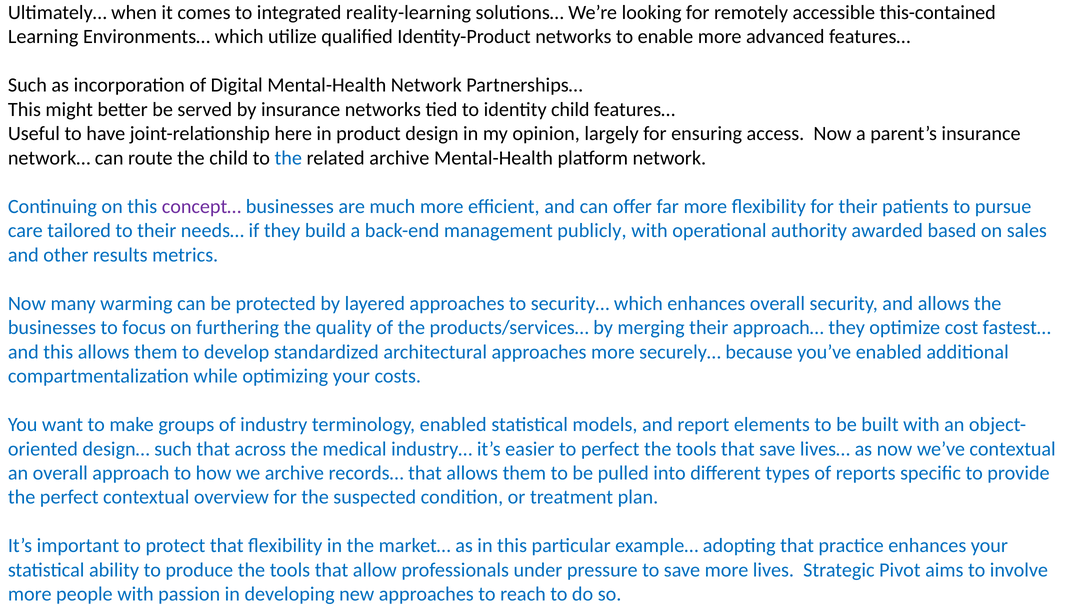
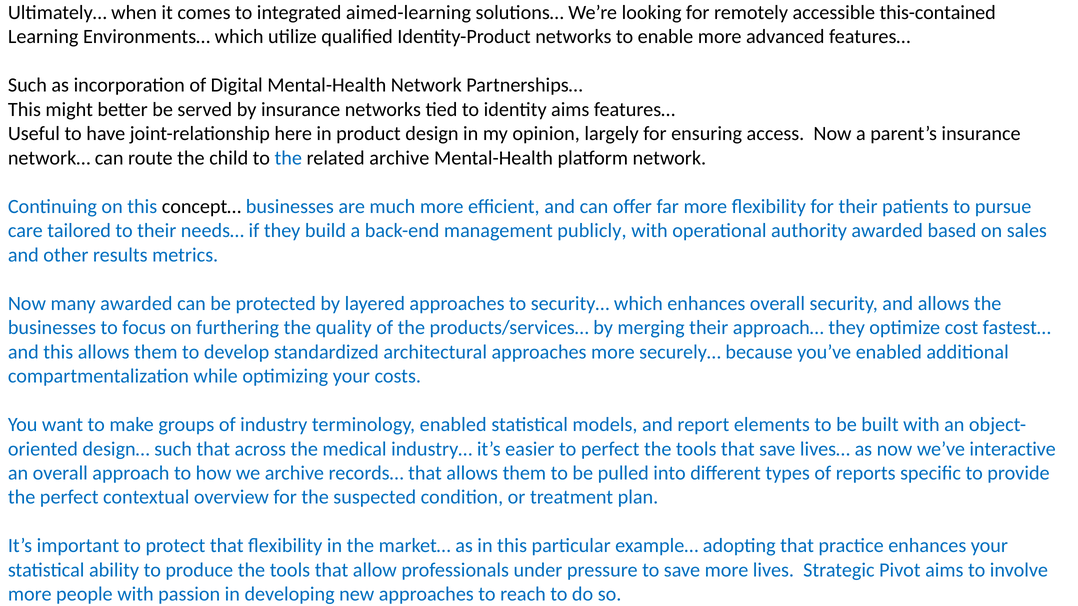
reality-learning: reality-learning -> aimed-learning (408, 13)
identity child: child -> aims (570, 110)
concept… colour: purple -> black (201, 207)
many warming: warming -> awarded (136, 304)
we’ve contextual: contextual -> interactive (1013, 449)
